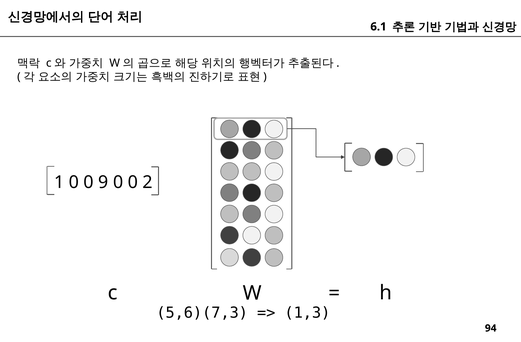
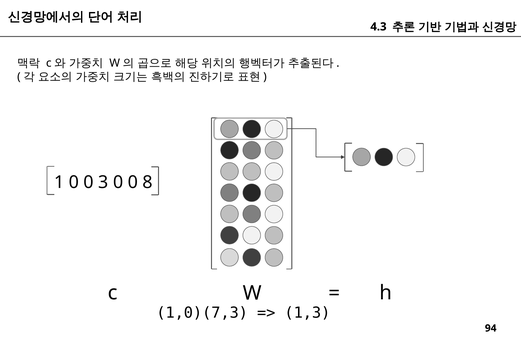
6.1: 6.1 -> 4.3 (378, 27)
9: 9 -> 3 (103, 182)
2: 2 -> 8 (148, 182)
5,6)(7,3: 5,6)(7,3 -> 1,0)(7,3 (202, 313)
